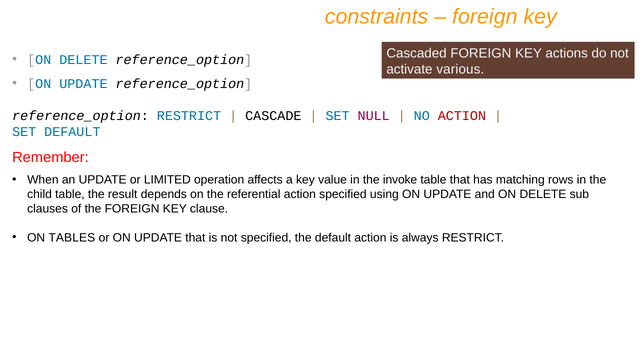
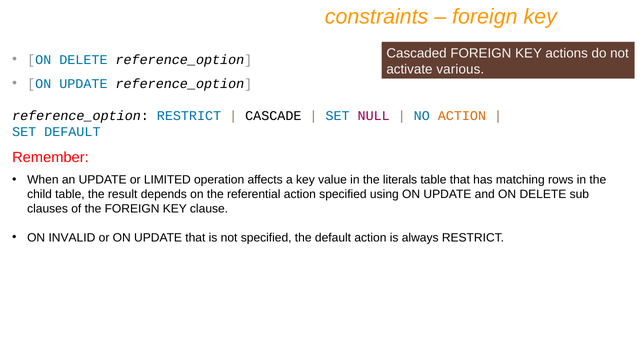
ACTION colour: red -> orange (462, 116)
invoke: invoke -> literals (400, 180)
TABLES: TABLES -> INVALID (72, 238)
